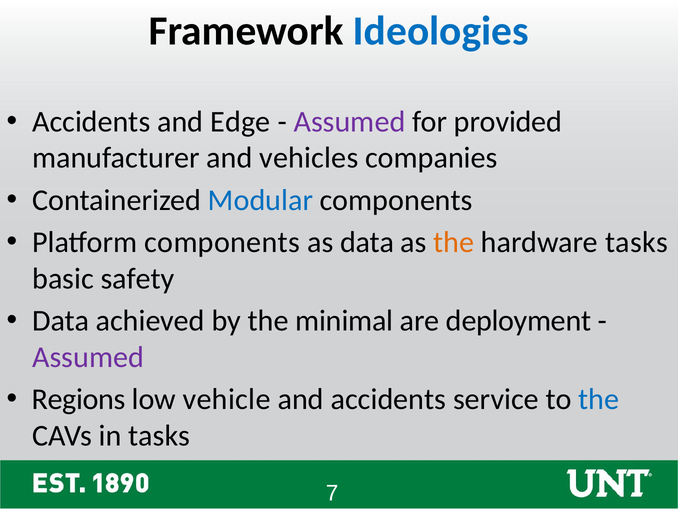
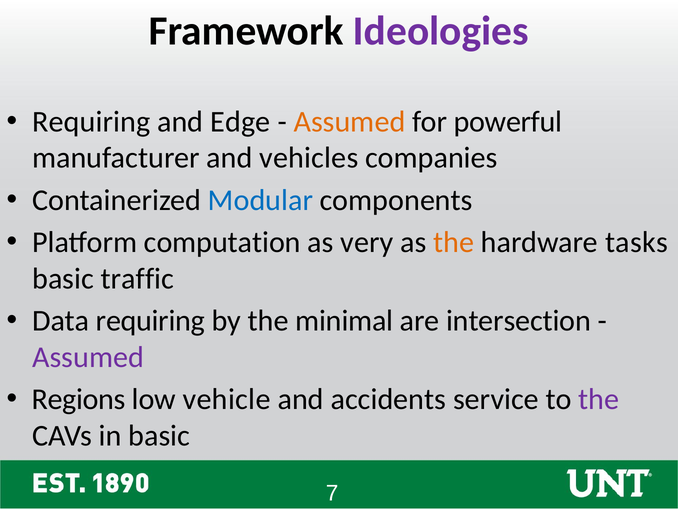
Ideologies colour: blue -> purple (441, 31)
Accidents: Accidents -> Requiring (91, 122)
Assumed colour: purple -> orange (349, 122)
provided: provided -> powerful (508, 122)
Platform components: components -> computation (222, 242)
as data: data -> very (367, 242)
safety: safety -> traffic (137, 278)
Data achieved: achieved -> requiring (150, 321)
deployment: deployment -> intersection (519, 321)
the colour: blue -> purple (599, 399)
in tasks: tasks -> basic (159, 435)
